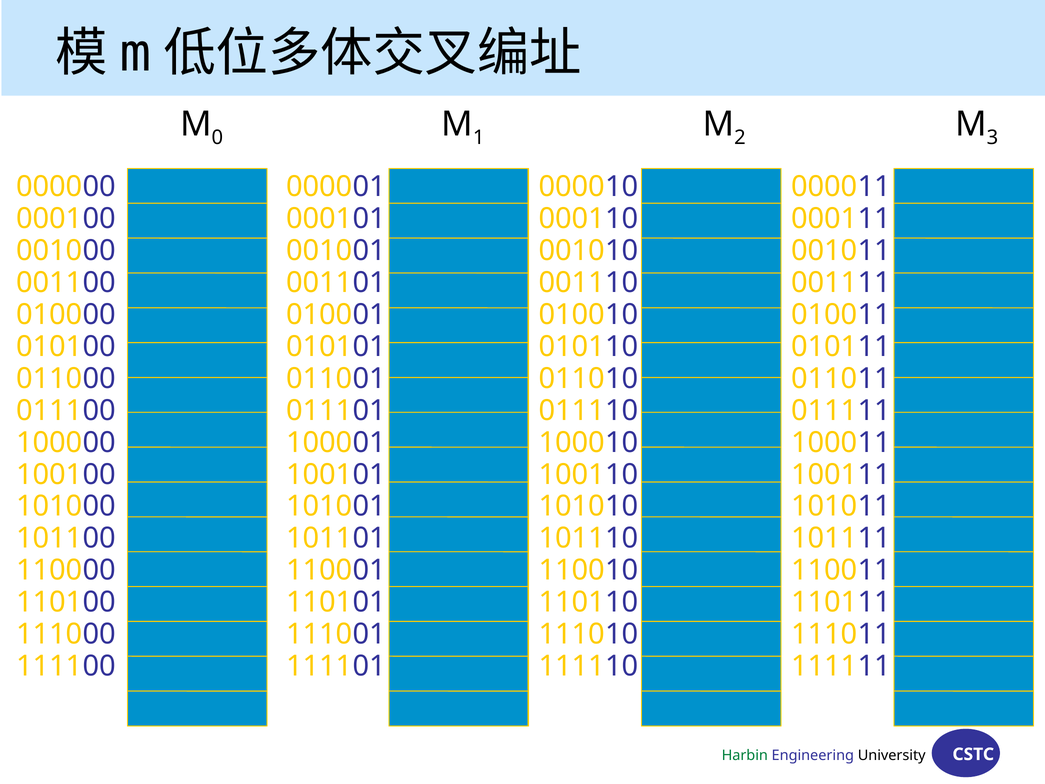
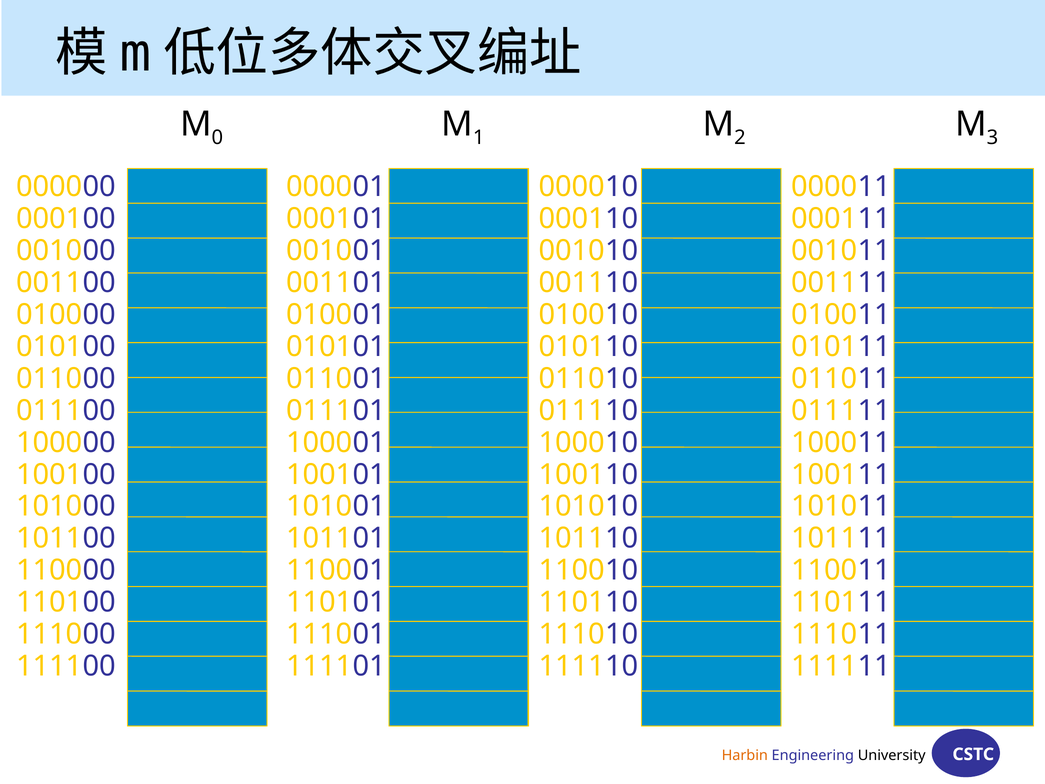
Harbin colour: green -> orange (745, 755)
